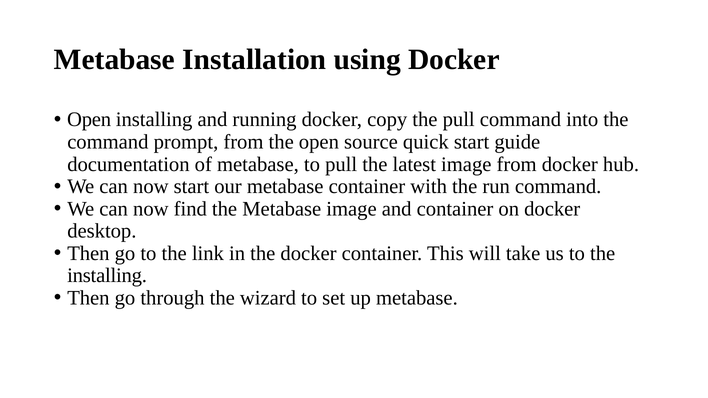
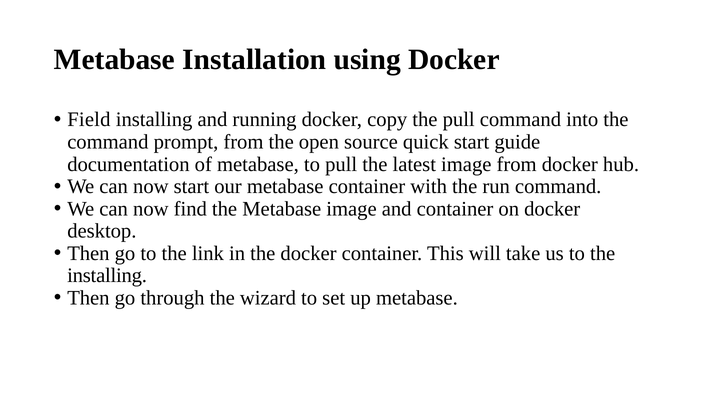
Open: Open -> Field (89, 120)
